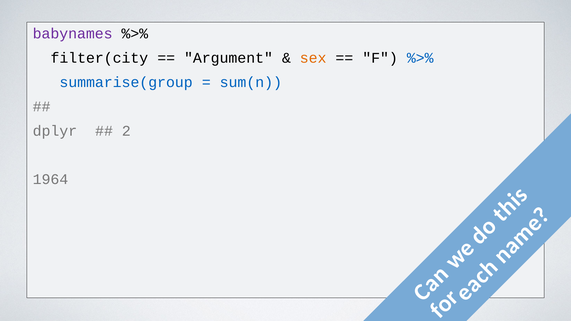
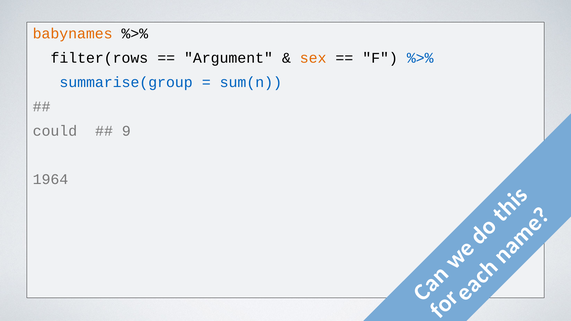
babynames colour: purple -> orange (73, 34)
filter(city: filter(city -> filter(rows (99, 58)
dplyr: dplyr -> could (55, 131)
2: 2 -> 9 (126, 131)
